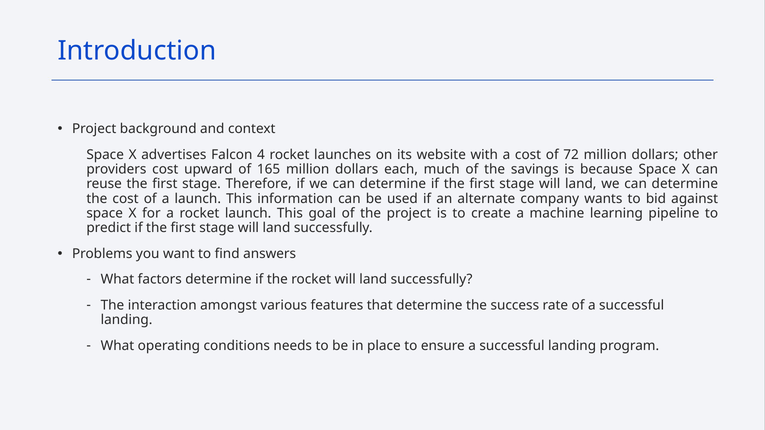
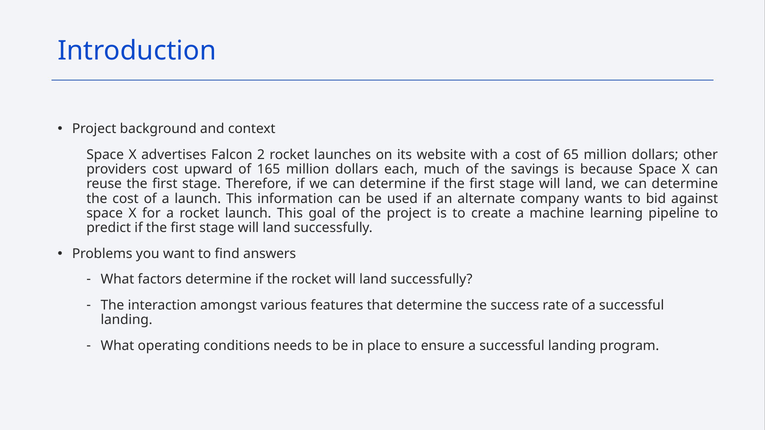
4: 4 -> 2 (261, 155)
72: 72 -> 65 (571, 155)
